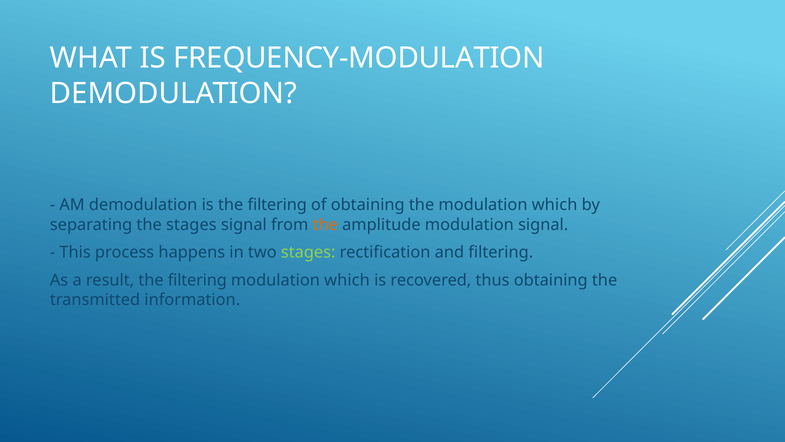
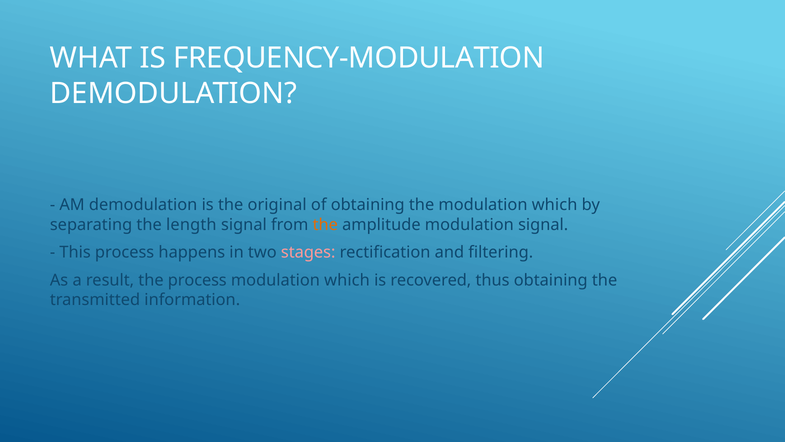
is the filtering: filtering -> original (277, 205)
the stages: stages -> length (191, 225)
stages colour: light green -> pink (308, 252)
result the filtering: filtering -> process (197, 280)
